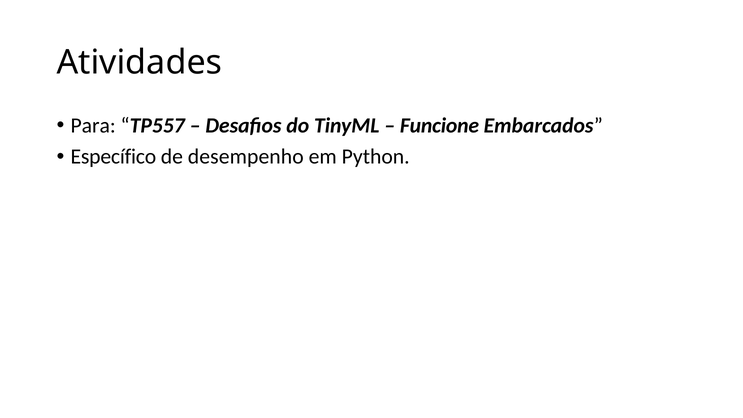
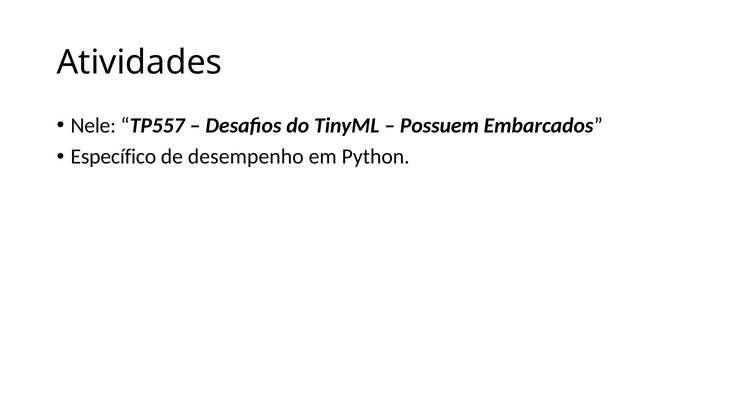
Para: Para -> Nele (93, 126)
Funcione: Funcione -> Possuem (439, 126)
